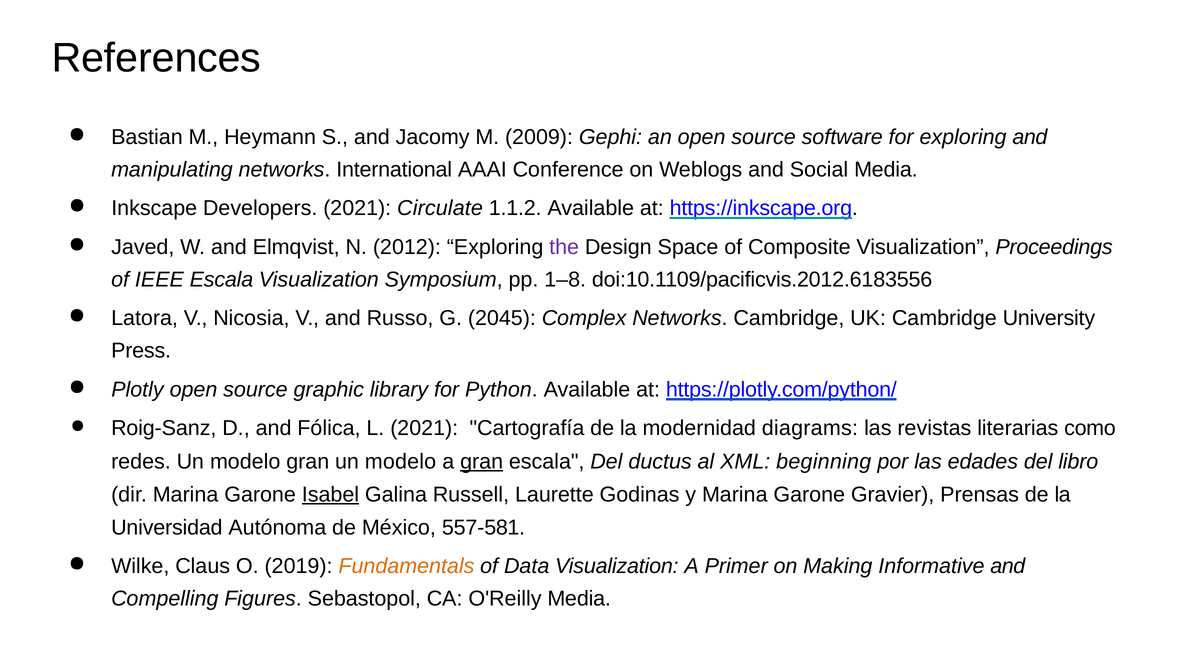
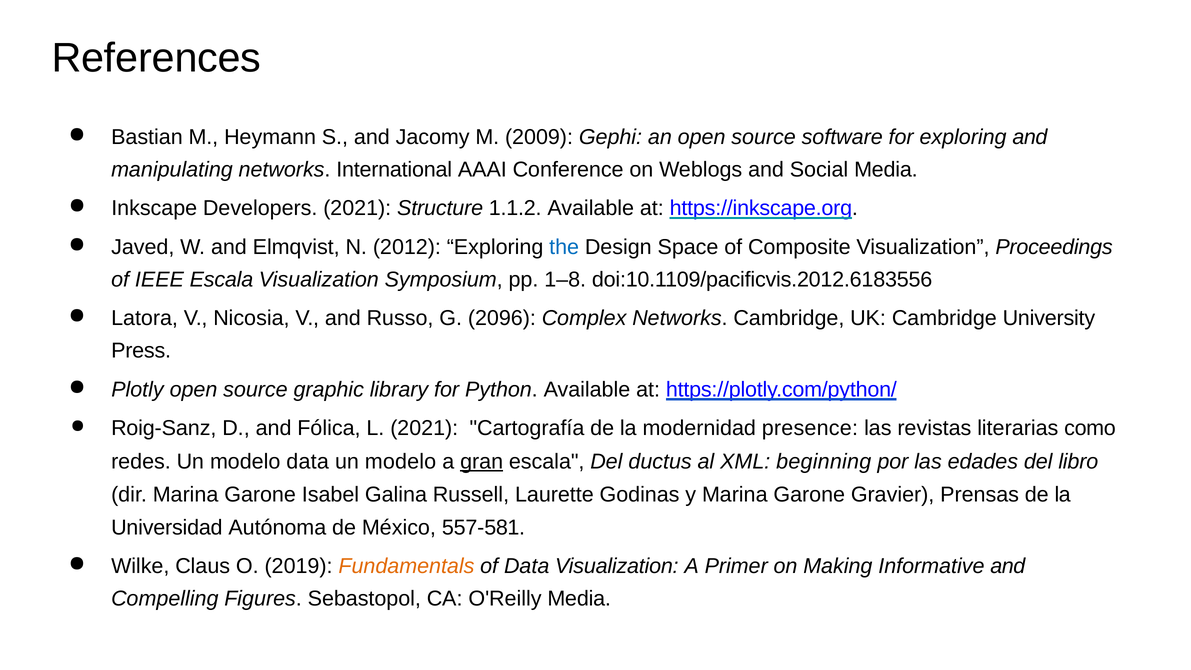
Circulate: Circulate -> Structure (440, 208)
the colour: purple -> blue (564, 247)
2045: 2045 -> 2096 (502, 318)
diagrams: diagrams -> presence (810, 428)
modelo gran: gran -> data (308, 461)
Isabel underline: present -> none (330, 494)
